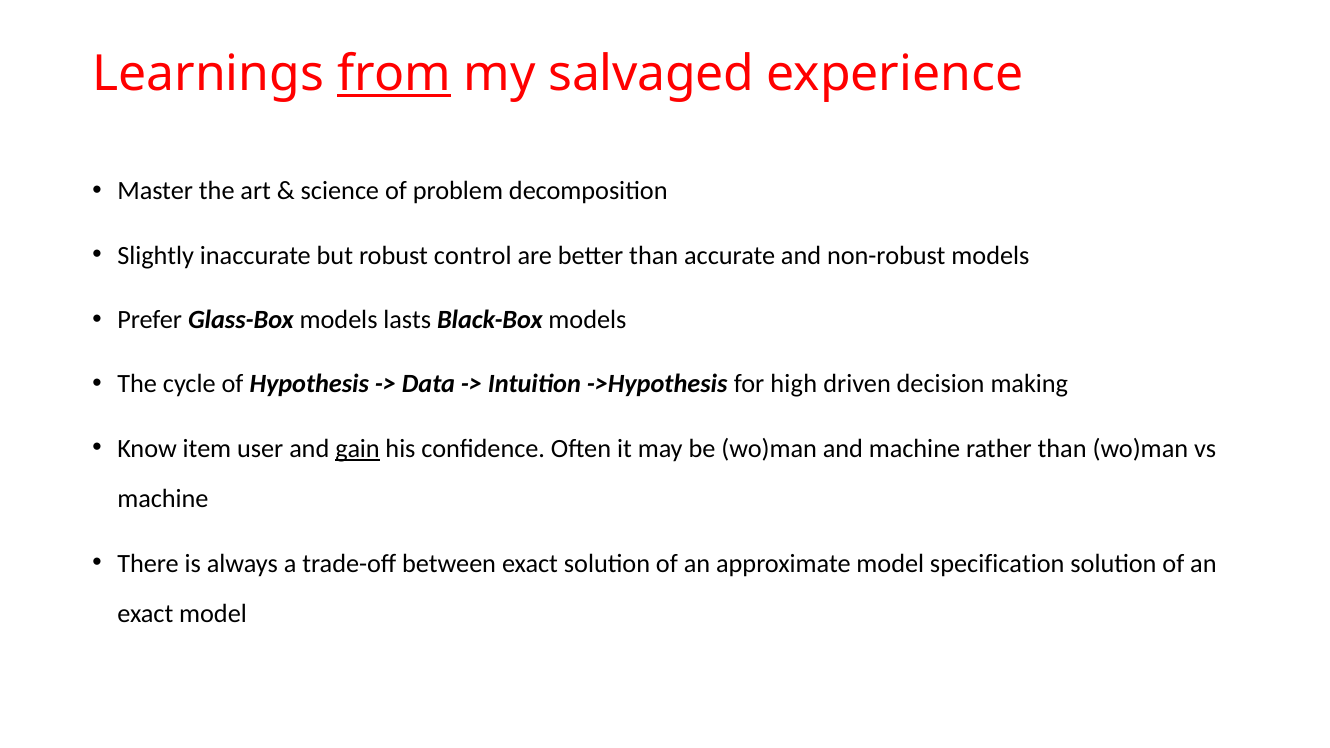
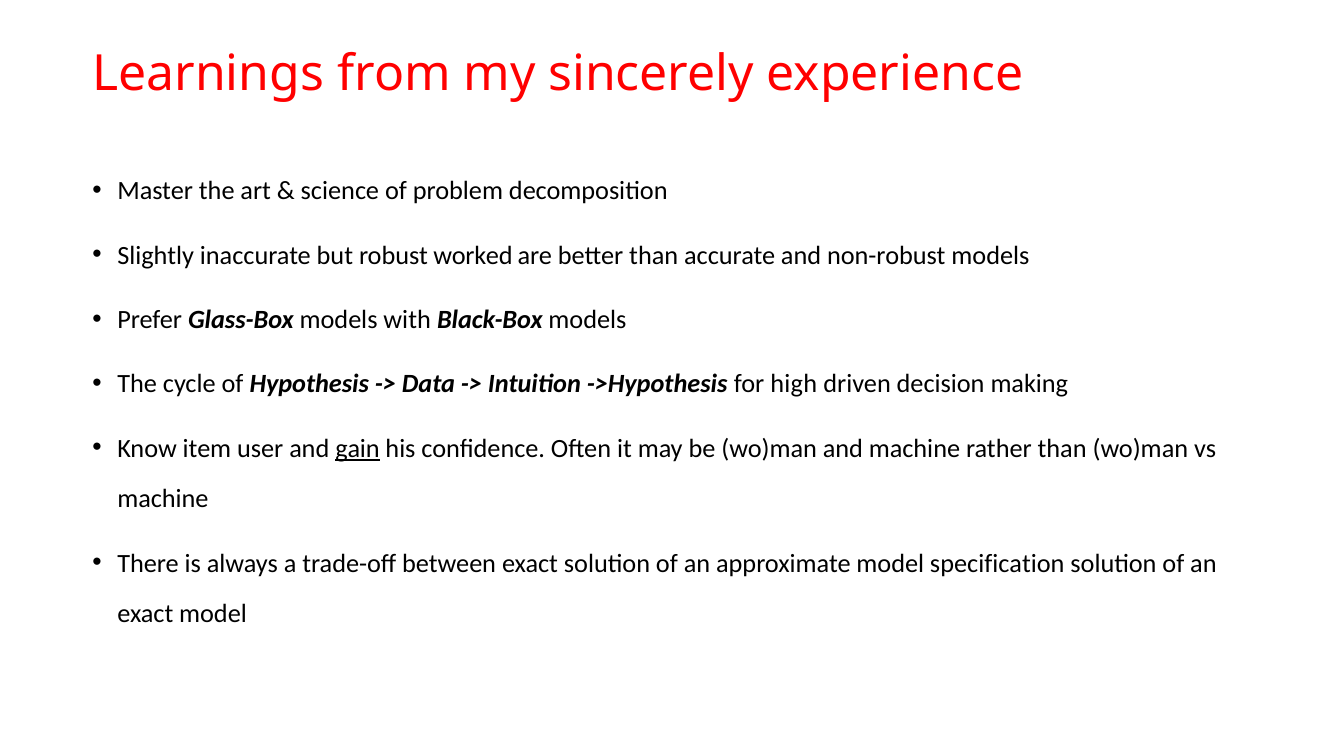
from underline: present -> none (394, 74)
salvaged: salvaged -> sincerely (651, 74)
control: control -> worked (473, 255)
lasts: lasts -> with (407, 320)
